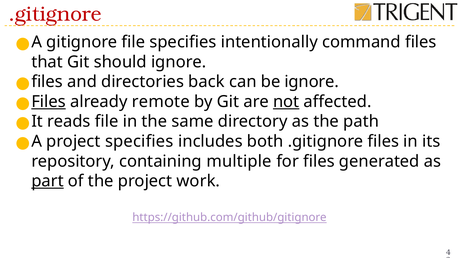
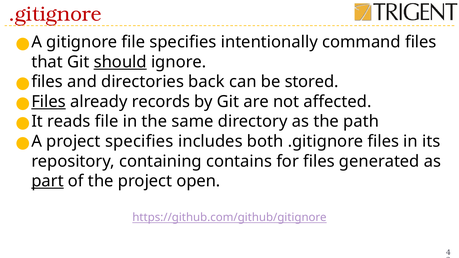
should underline: none -> present (120, 62)
be ignore: ignore -> stored (312, 82)
remote: remote -> records (161, 102)
not underline: present -> none (286, 102)
multiple: multiple -> contains (239, 161)
work: work -> open (198, 181)
